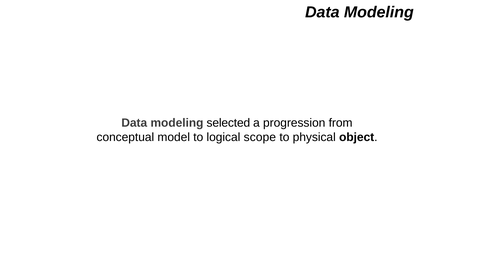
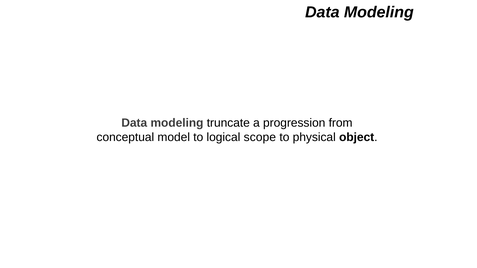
selected: selected -> truncate (228, 123)
